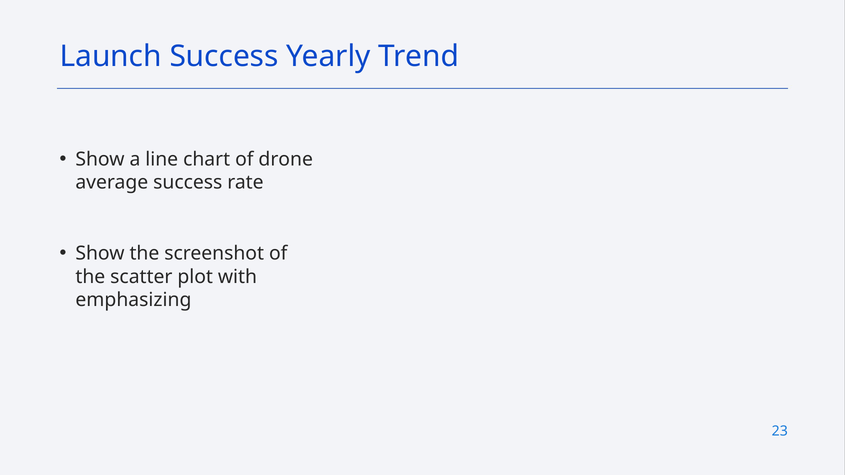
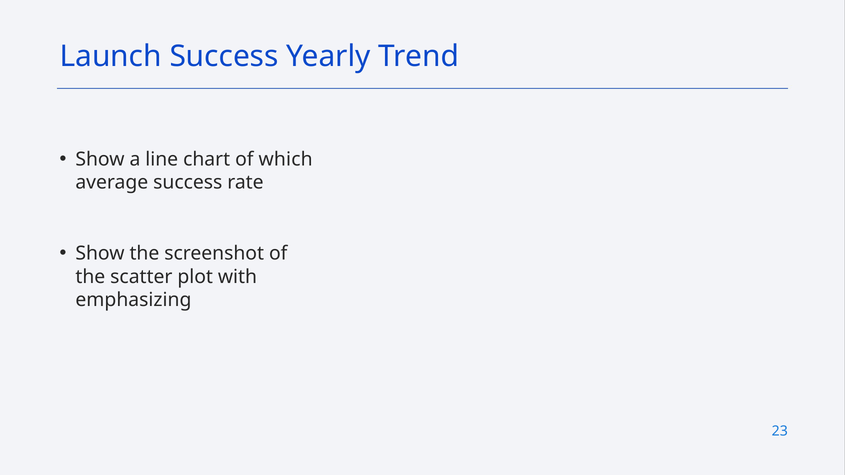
drone: drone -> which (286, 160)
